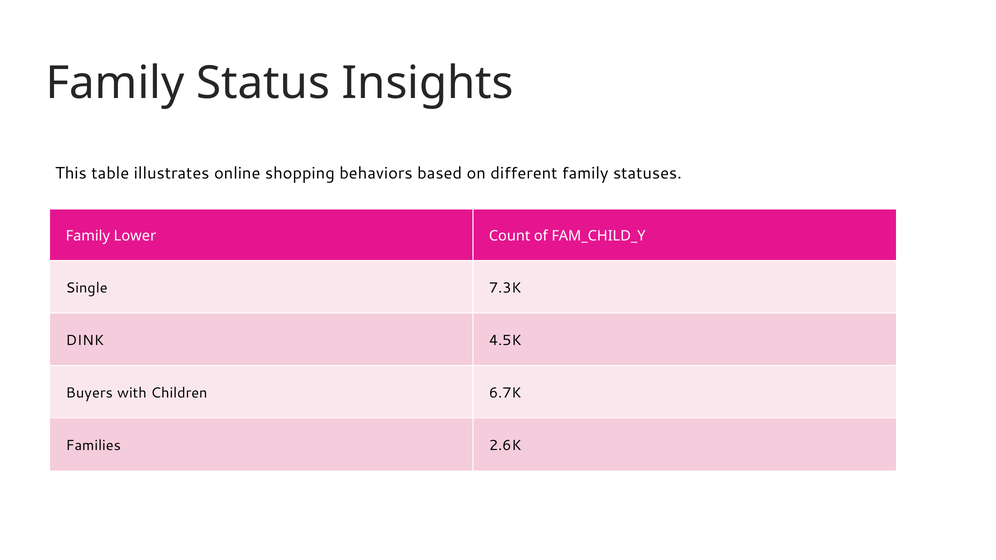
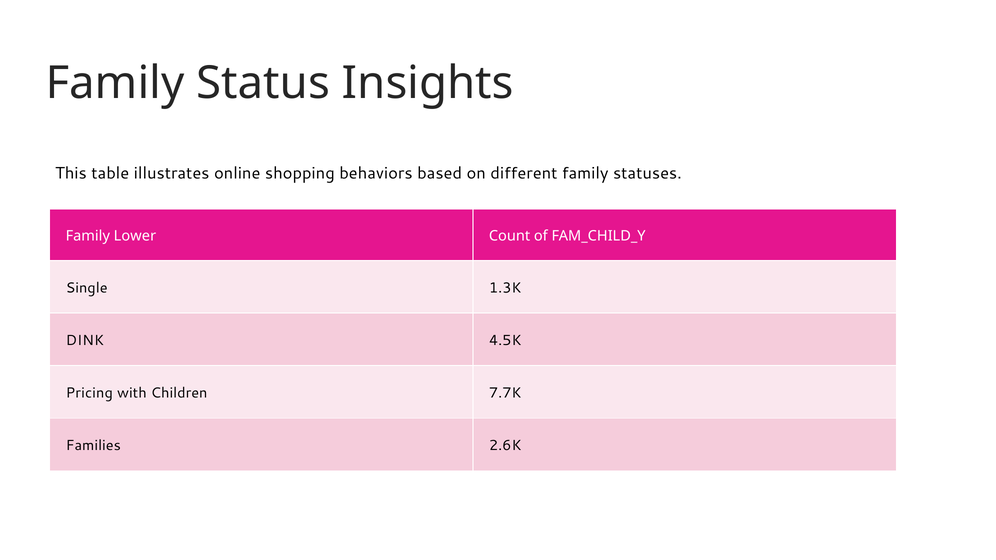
7.3K: 7.3K -> 1.3K (505, 288)
Buyers: Buyers -> Pricing (89, 393)
6.7K: 6.7K -> 7.7K (505, 393)
